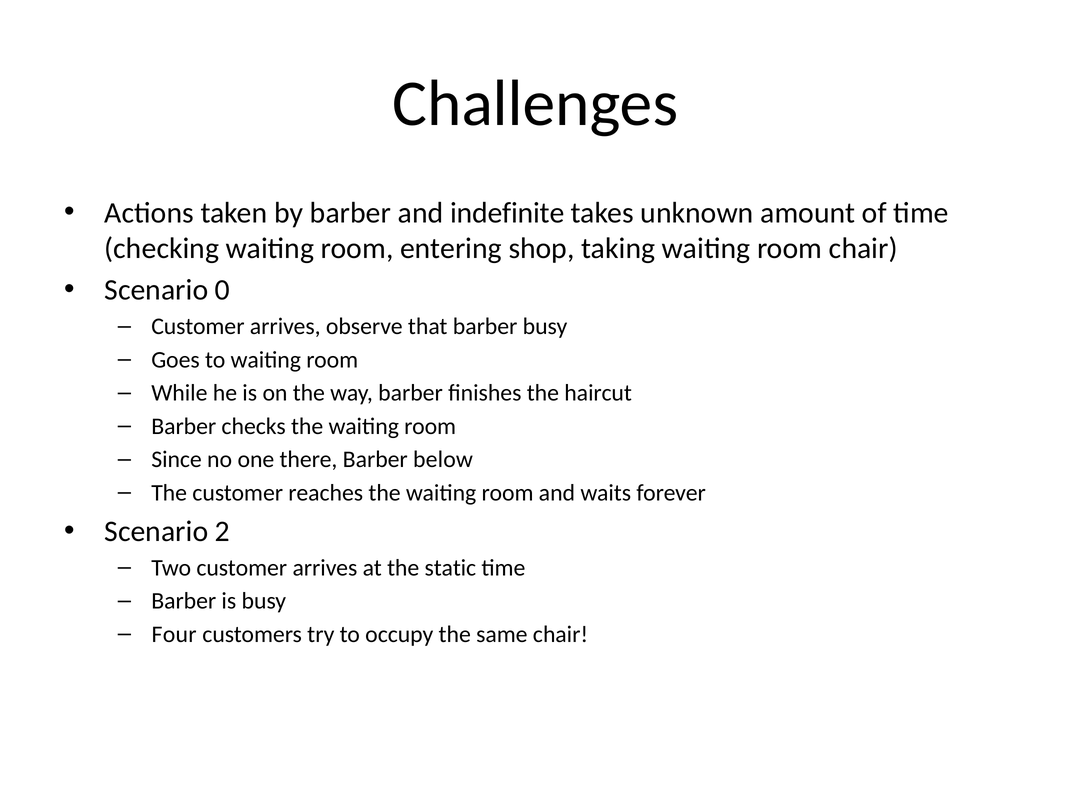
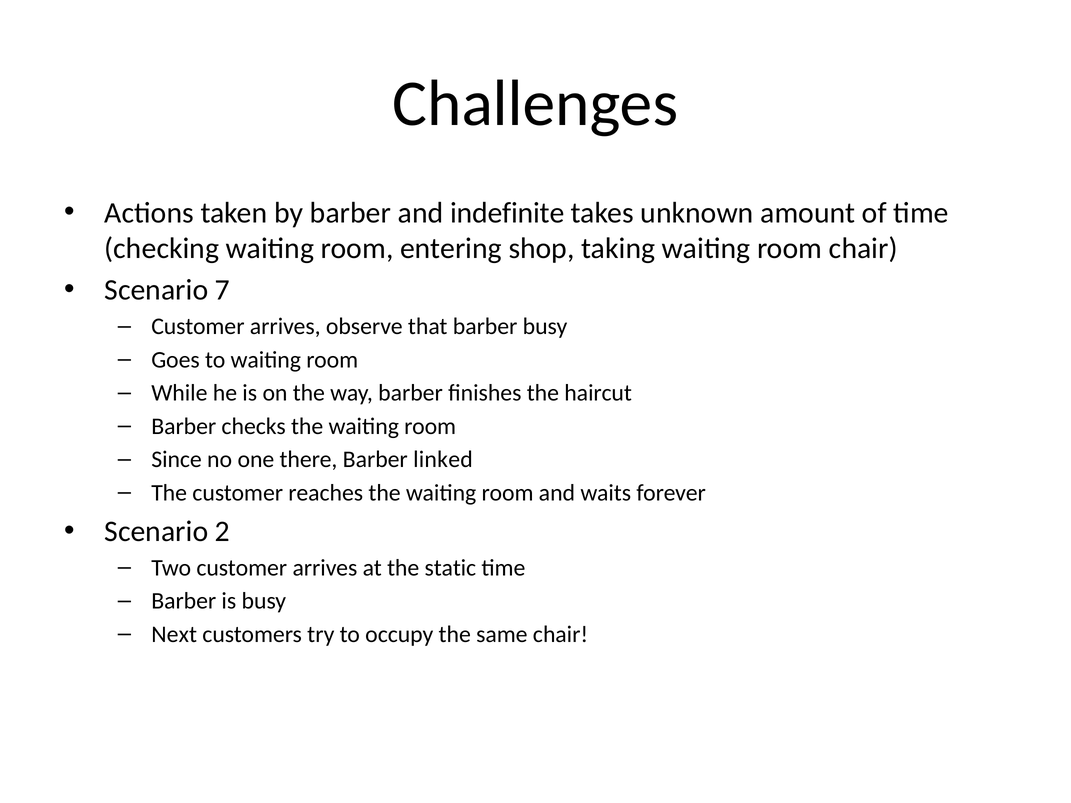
0: 0 -> 7 (223, 290)
below: below -> linked (443, 460)
Four: Four -> Next (174, 634)
